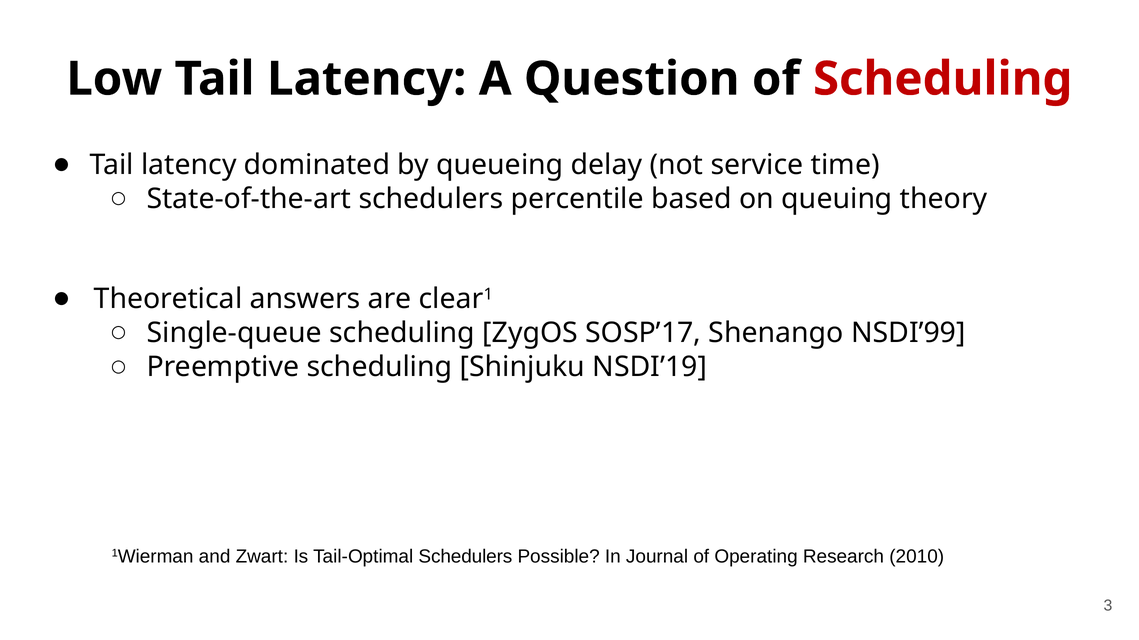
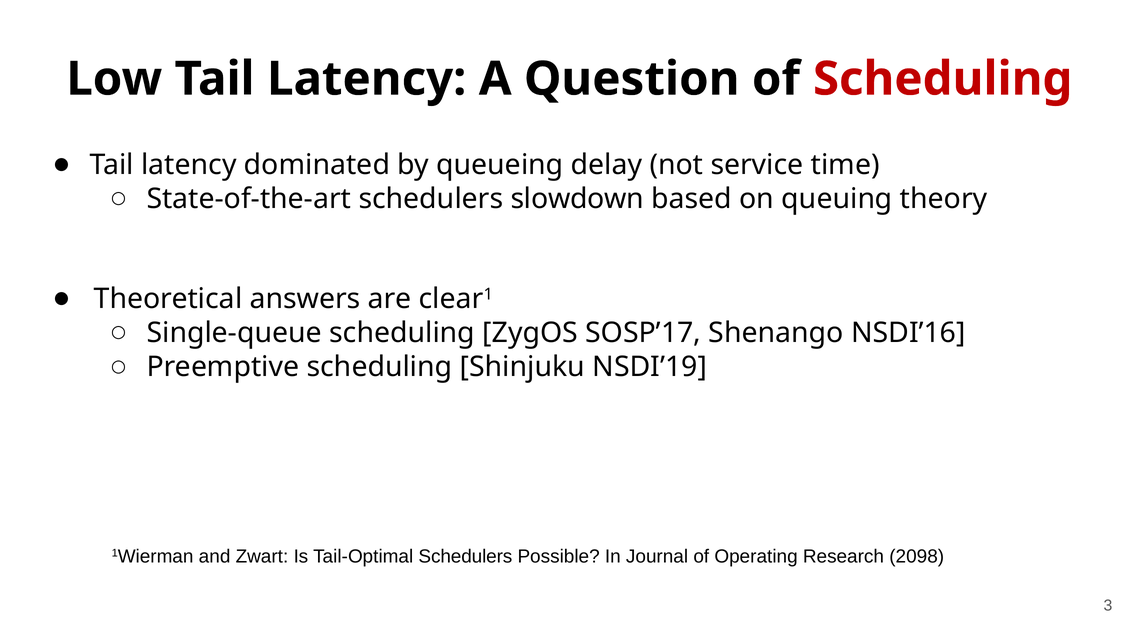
percentile: percentile -> slowdown (577, 199)
NSDI’99: NSDI’99 -> NSDI’16 (908, 333)
2010: 2010 -> 2098 (917, 557)
